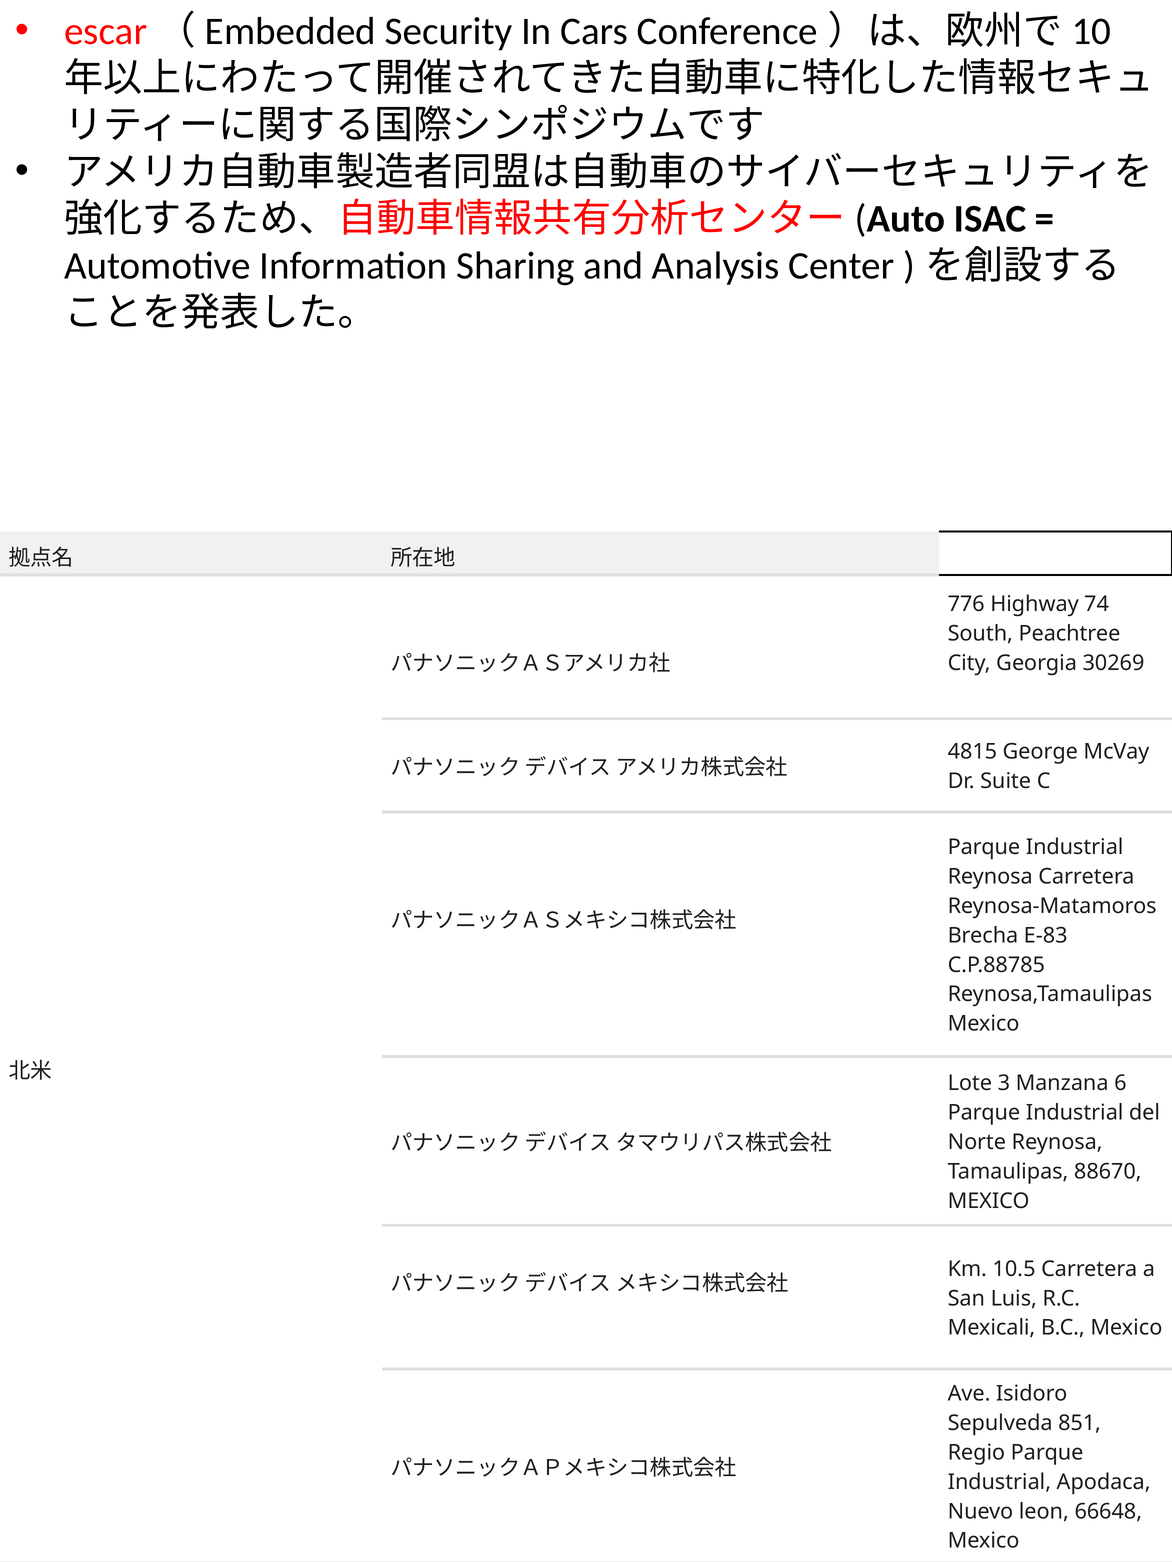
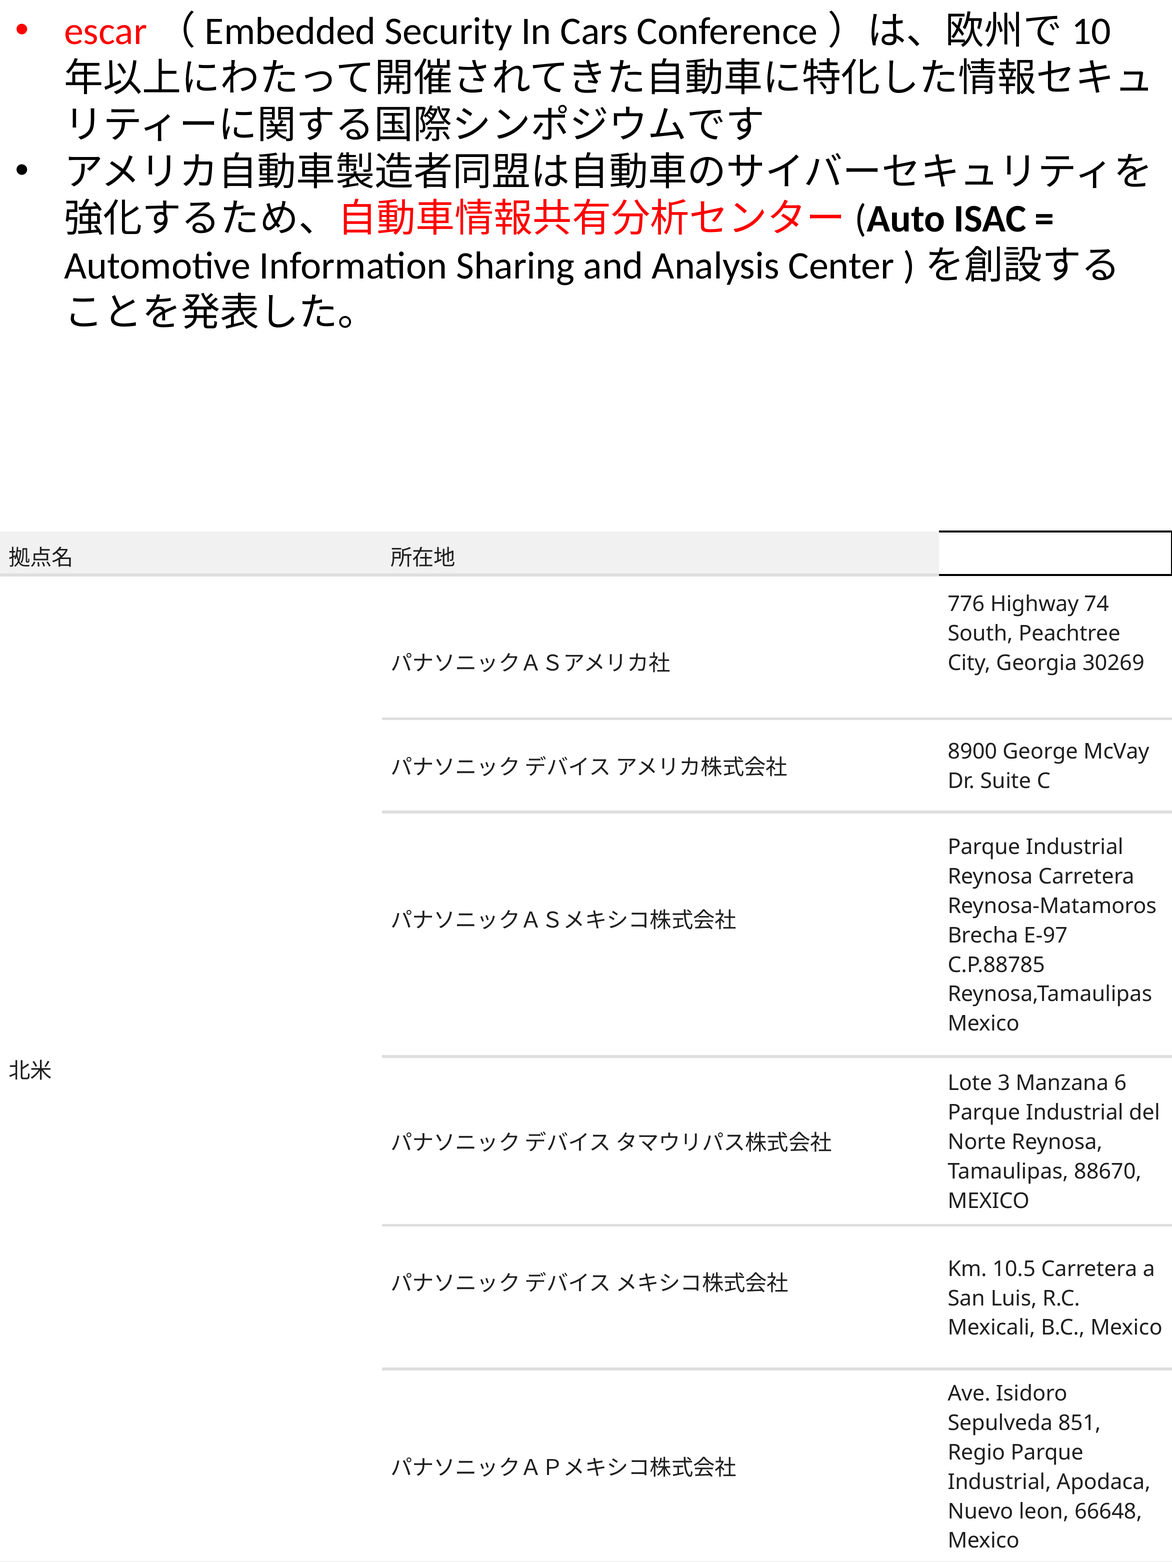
4815: 4815 -> 8900 (972, 752)
E-83: E-83 -> E-97 (1046, 936)
